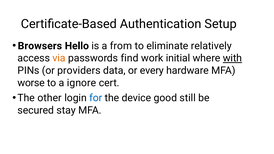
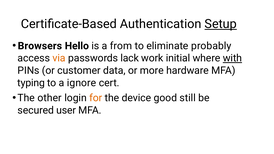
Setup underline: none -> present (221, 24)
relatively: relatively -> probably (211, 46)
find: find -> lack (130, 58)
providers: providers -> customer (79, 71)
every: every -> more (152, 71)
worse: worse -> typing (31, 83)
for colour: blue -> orange (96, 98)
stay: stay -> user (66, 110)
